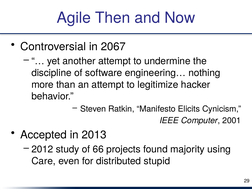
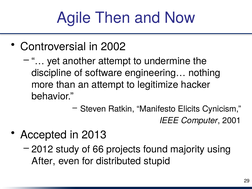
2067: 2067 -> 2002 (113, 47)
Care: Care -> After (44, 161)
